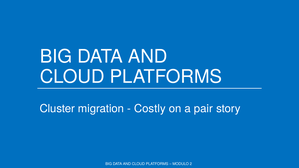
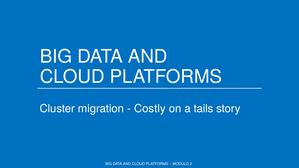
pair: pair -> tails (204, 109)
